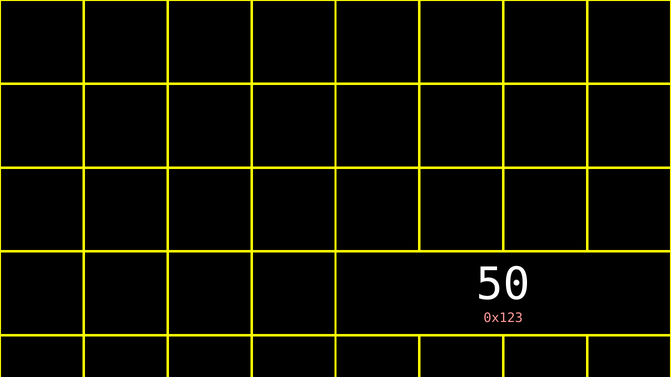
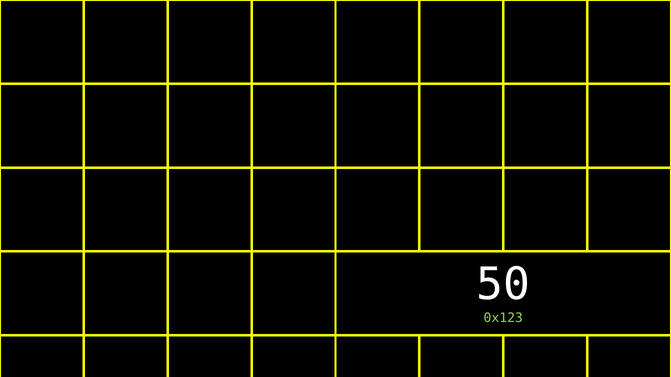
0x123 colour: pink -> light green (503, 318)
